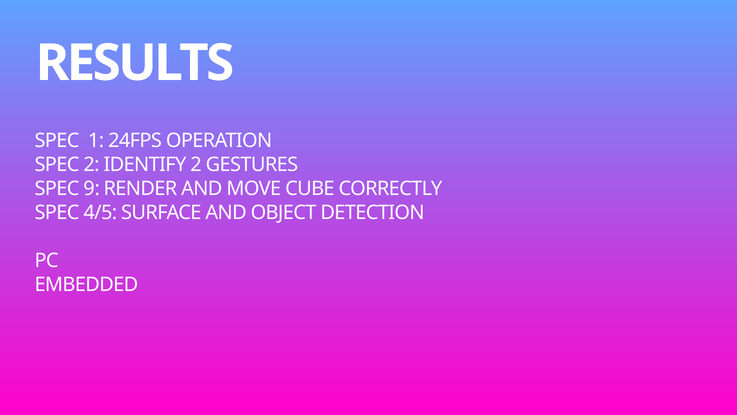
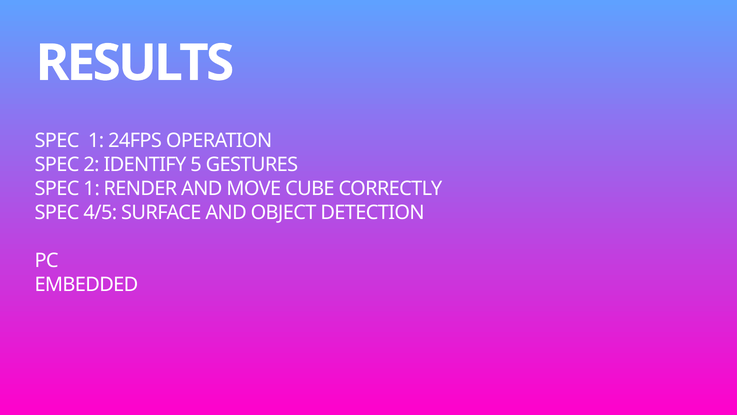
IDENTIFY 2: 2 -> 5 (196, 165)
9: 9 -> 1 (92, 189)
